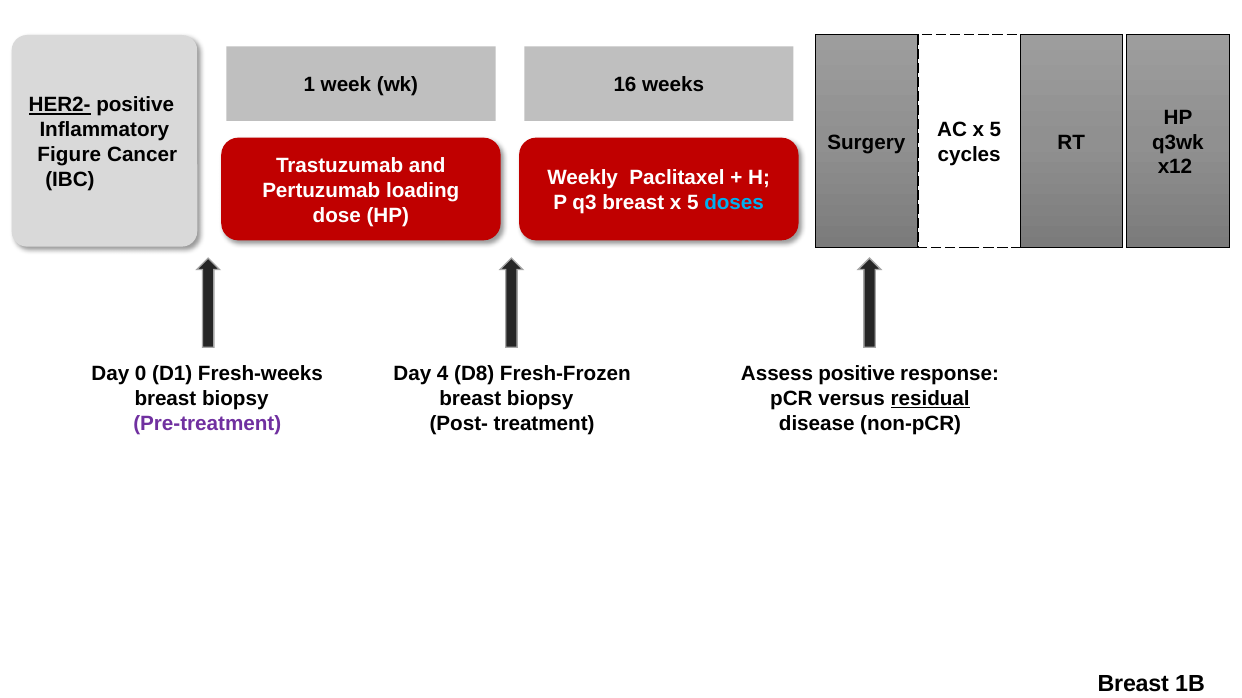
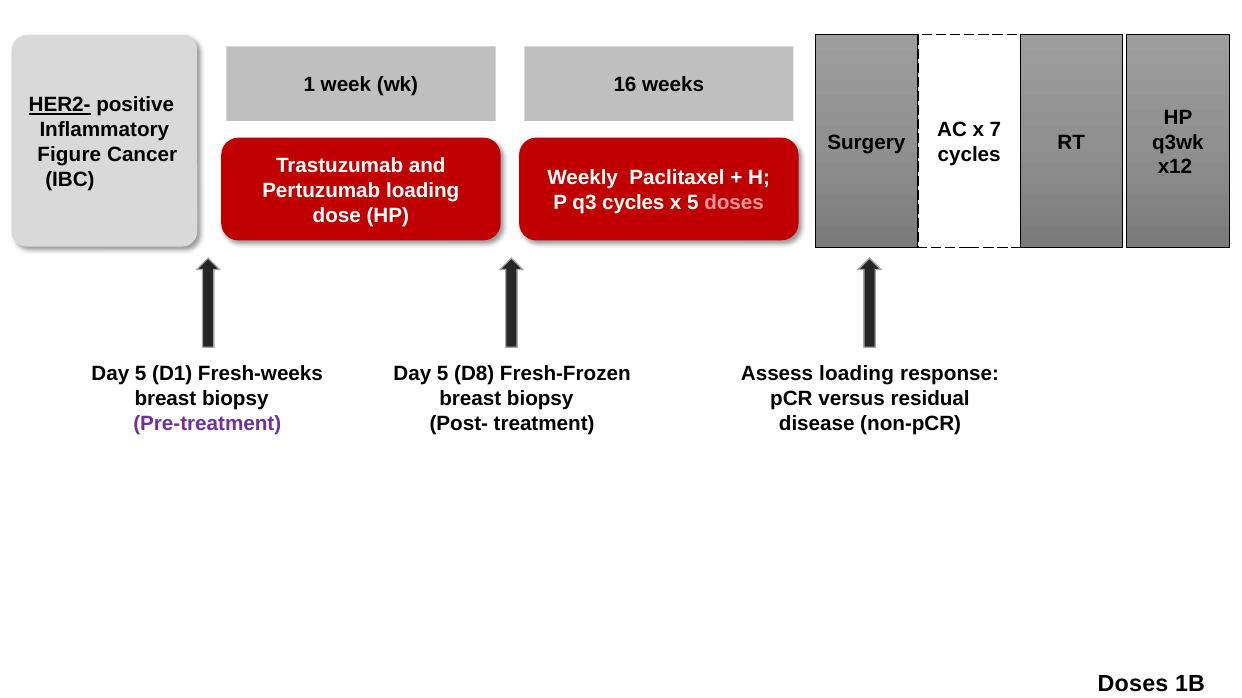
AC x 5: 5 -> 7 (995, 130)
q3 breast: breast -> cycles (633, 203)
doses colour: light blue -> pink (734, 203)
0: 0 -> 5 (141, 374)
4: 4 -> 5 (443, 374)
Assess positive: positive -> loading (857, 374)
residual underline: present -> none (930, 399)
Breast: Breast -> Doses (1133, 684)
